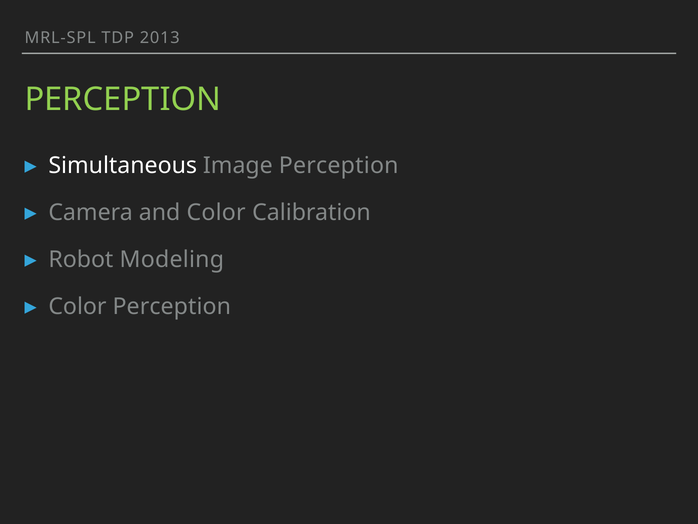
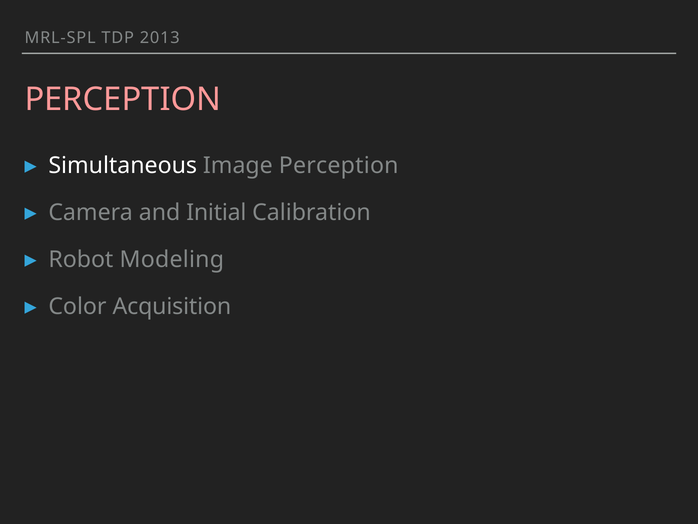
PERCEPTION colour: light green -> pink (123, 100)
and Color: Color -> Initial (216, 212)
Color Perception: Perception -> Acquisition (172, 306)
